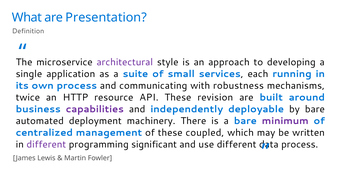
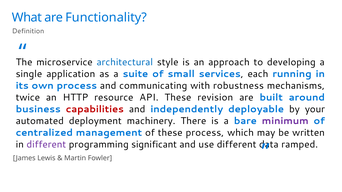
Presentation: Presentation -> Functionality (106, 17)
architectural colour: purple -> blue (125, 62)
capabilities colour: purple -> red (95, 109)
by bare: bare -> your (315, 109)
these coupled: coupled -> process (205, 133)
data process: process -> ramped (300, 145)
